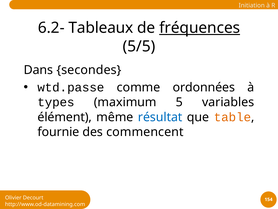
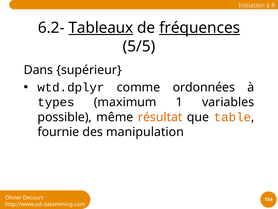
Tableaux underline: none -> present (101, 28)
secondes: secondes -> supérieur (89, 70)
wtd.passe: wtd.passe -> wtd.dplyr (71, 87)
5: 5 -> 1 (179, 102)
élément: élément -> possible (65, 117)
résultat colour: blue -> orange (160, 117)
commencent: commencent -> manipulation (145, 132)
